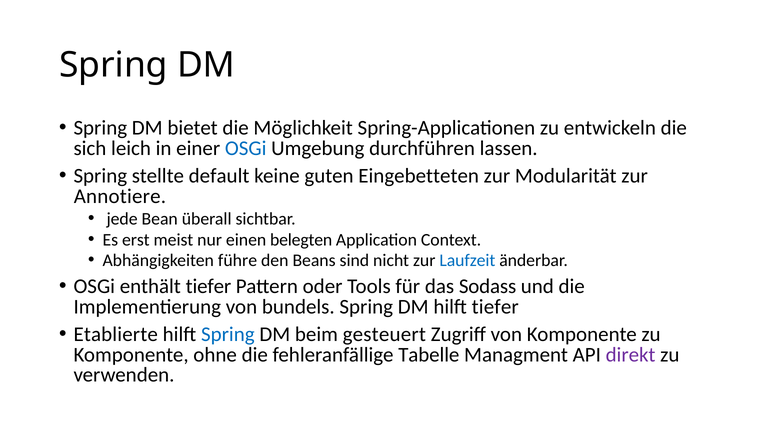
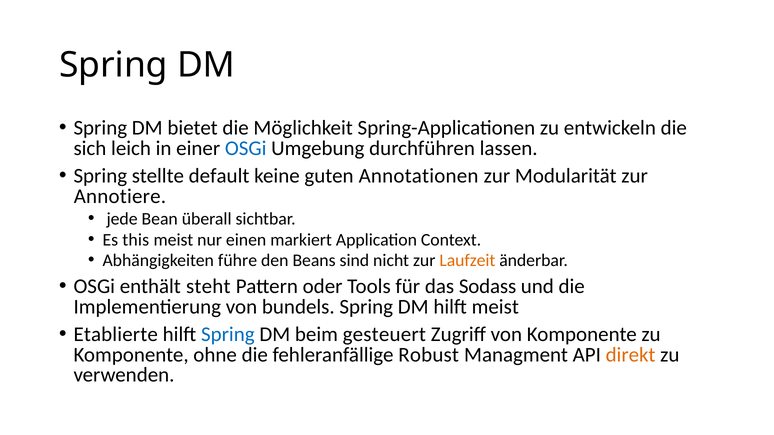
Eingebetteten: Eingebetteten -> Annotationen (419, 176)
erst: erst -> this (136, 240)
belegten: belegten -> markiert (301, 240)
Laufzeit colour: blue -> orange (467, 261)
enthält tiefer: tiefer -> steht (208, 287)
hilft tiefer: tiefer -> meist (495, 307)
Tabelle: Tabelle -> Robust (429, 355)
direkt colour: purple -> orange (631, 355)
